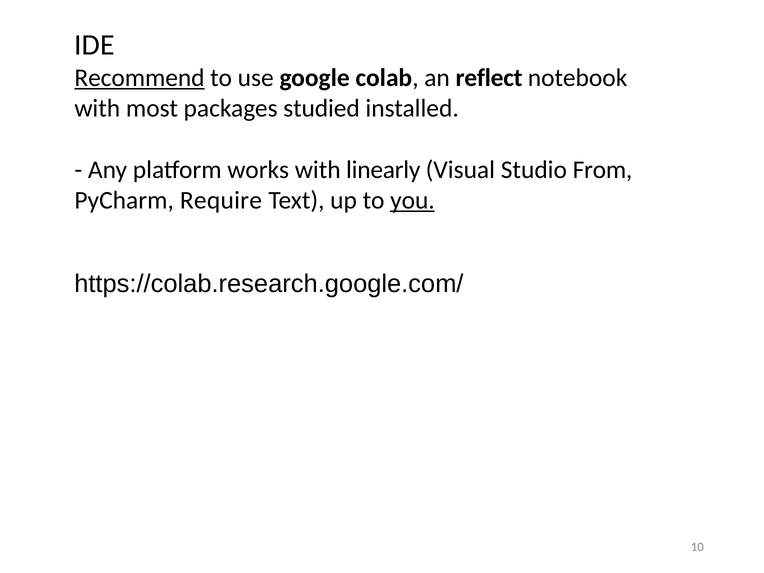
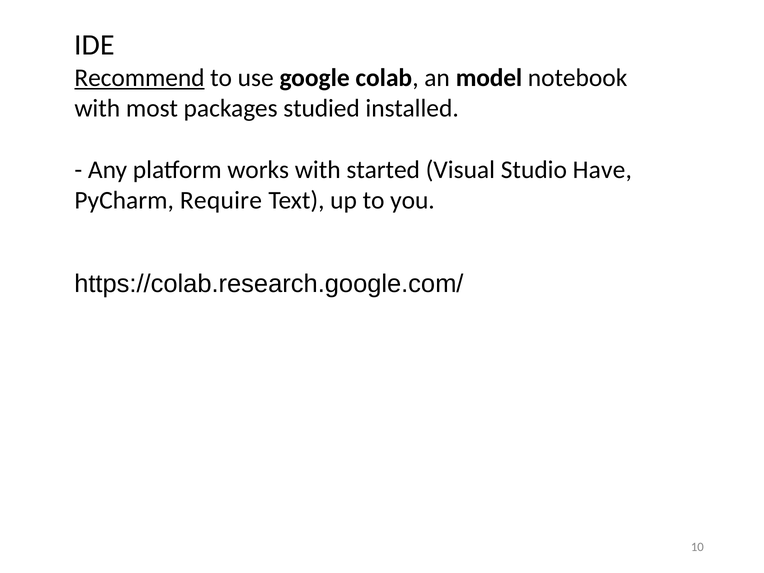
reflect: reflect -> model (489, 78)
linearly: linearly -> started (383, 170)
From: From -> Have (602, 170)
you underline: present -> none (412, 200)
